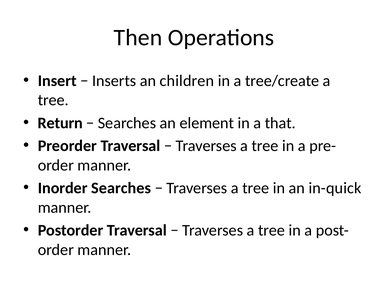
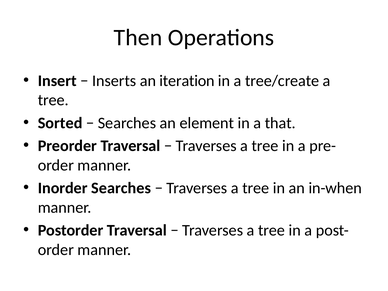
children: children -> iteration (187, 81)
Return: Return -> Sorted (60, 123)
in-quick: in-quick -> in-when (335, 188)
